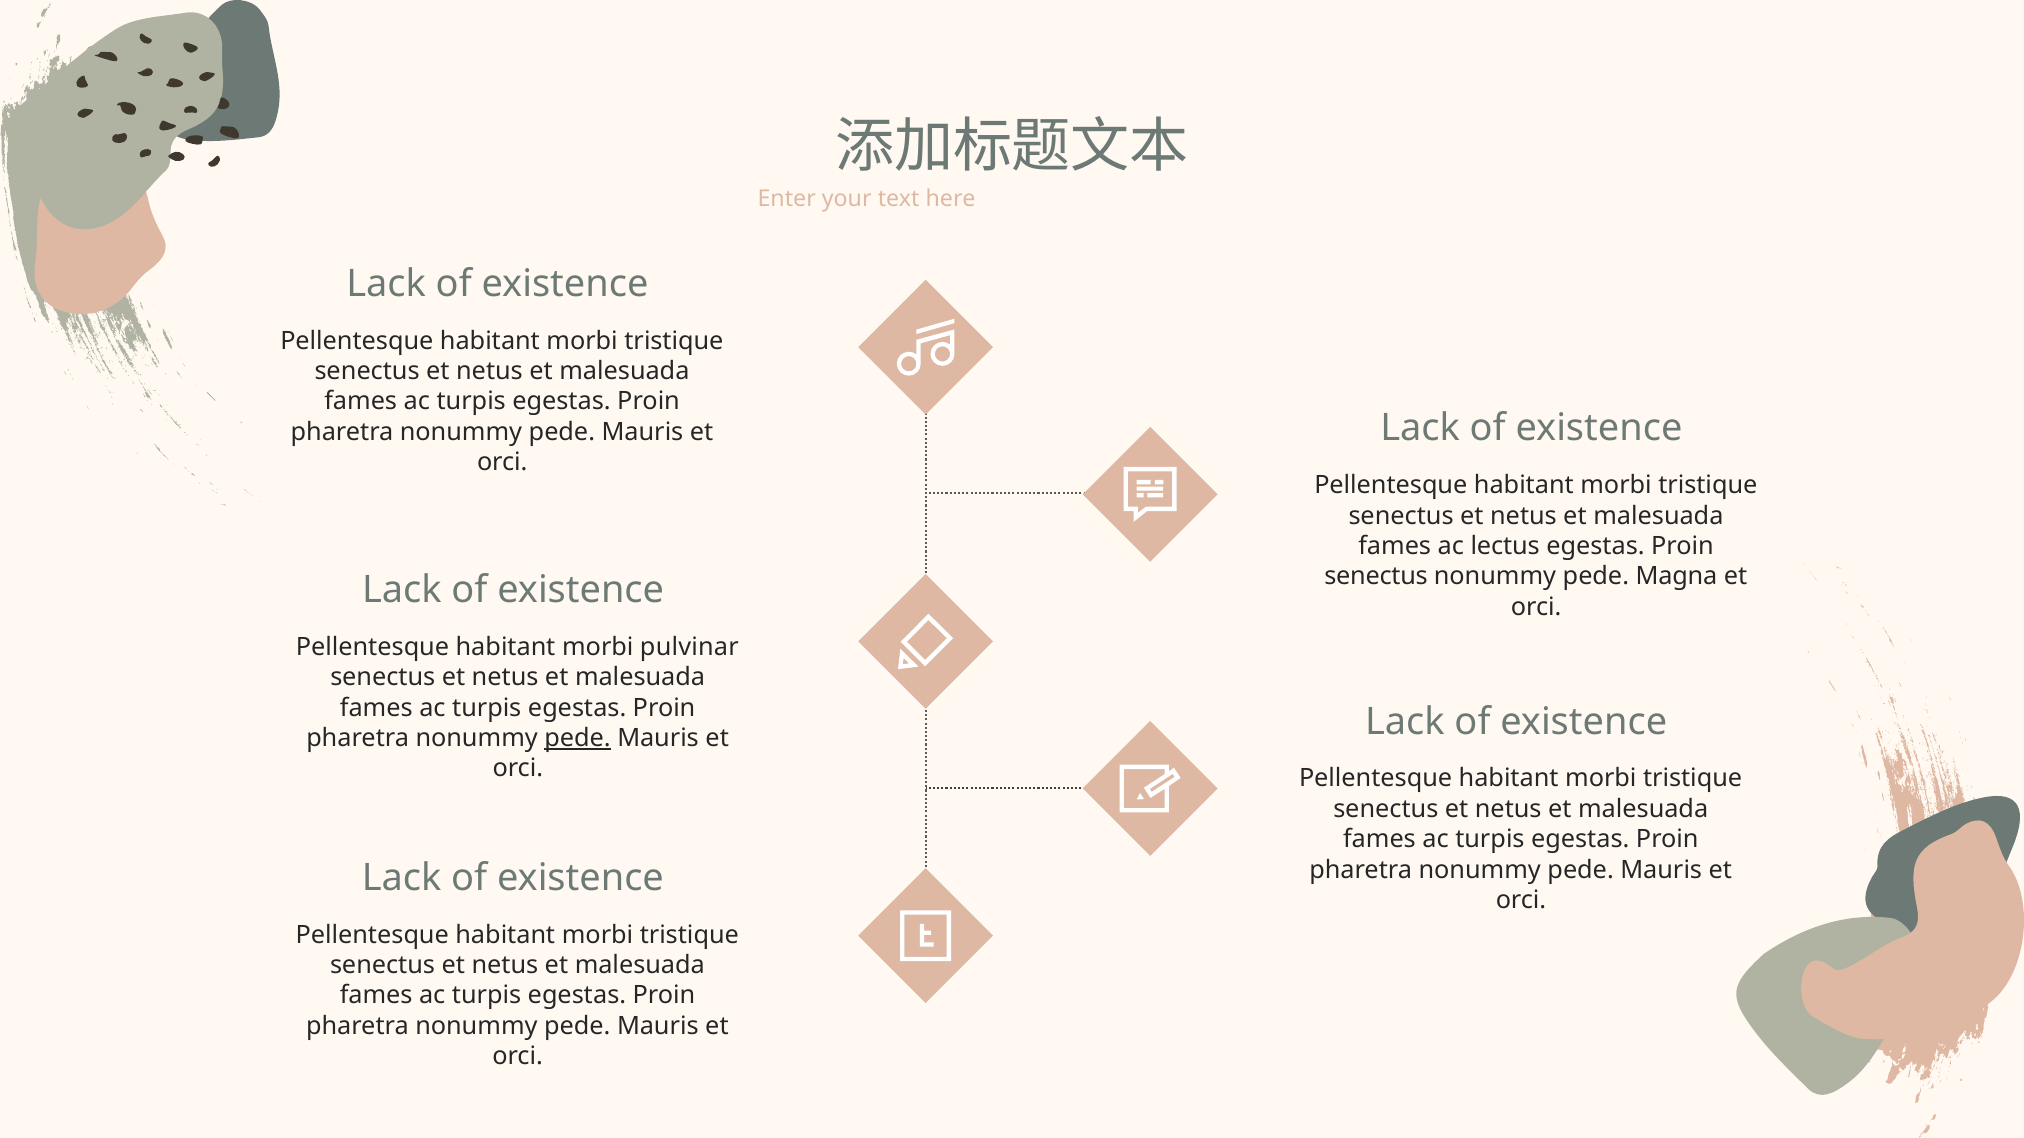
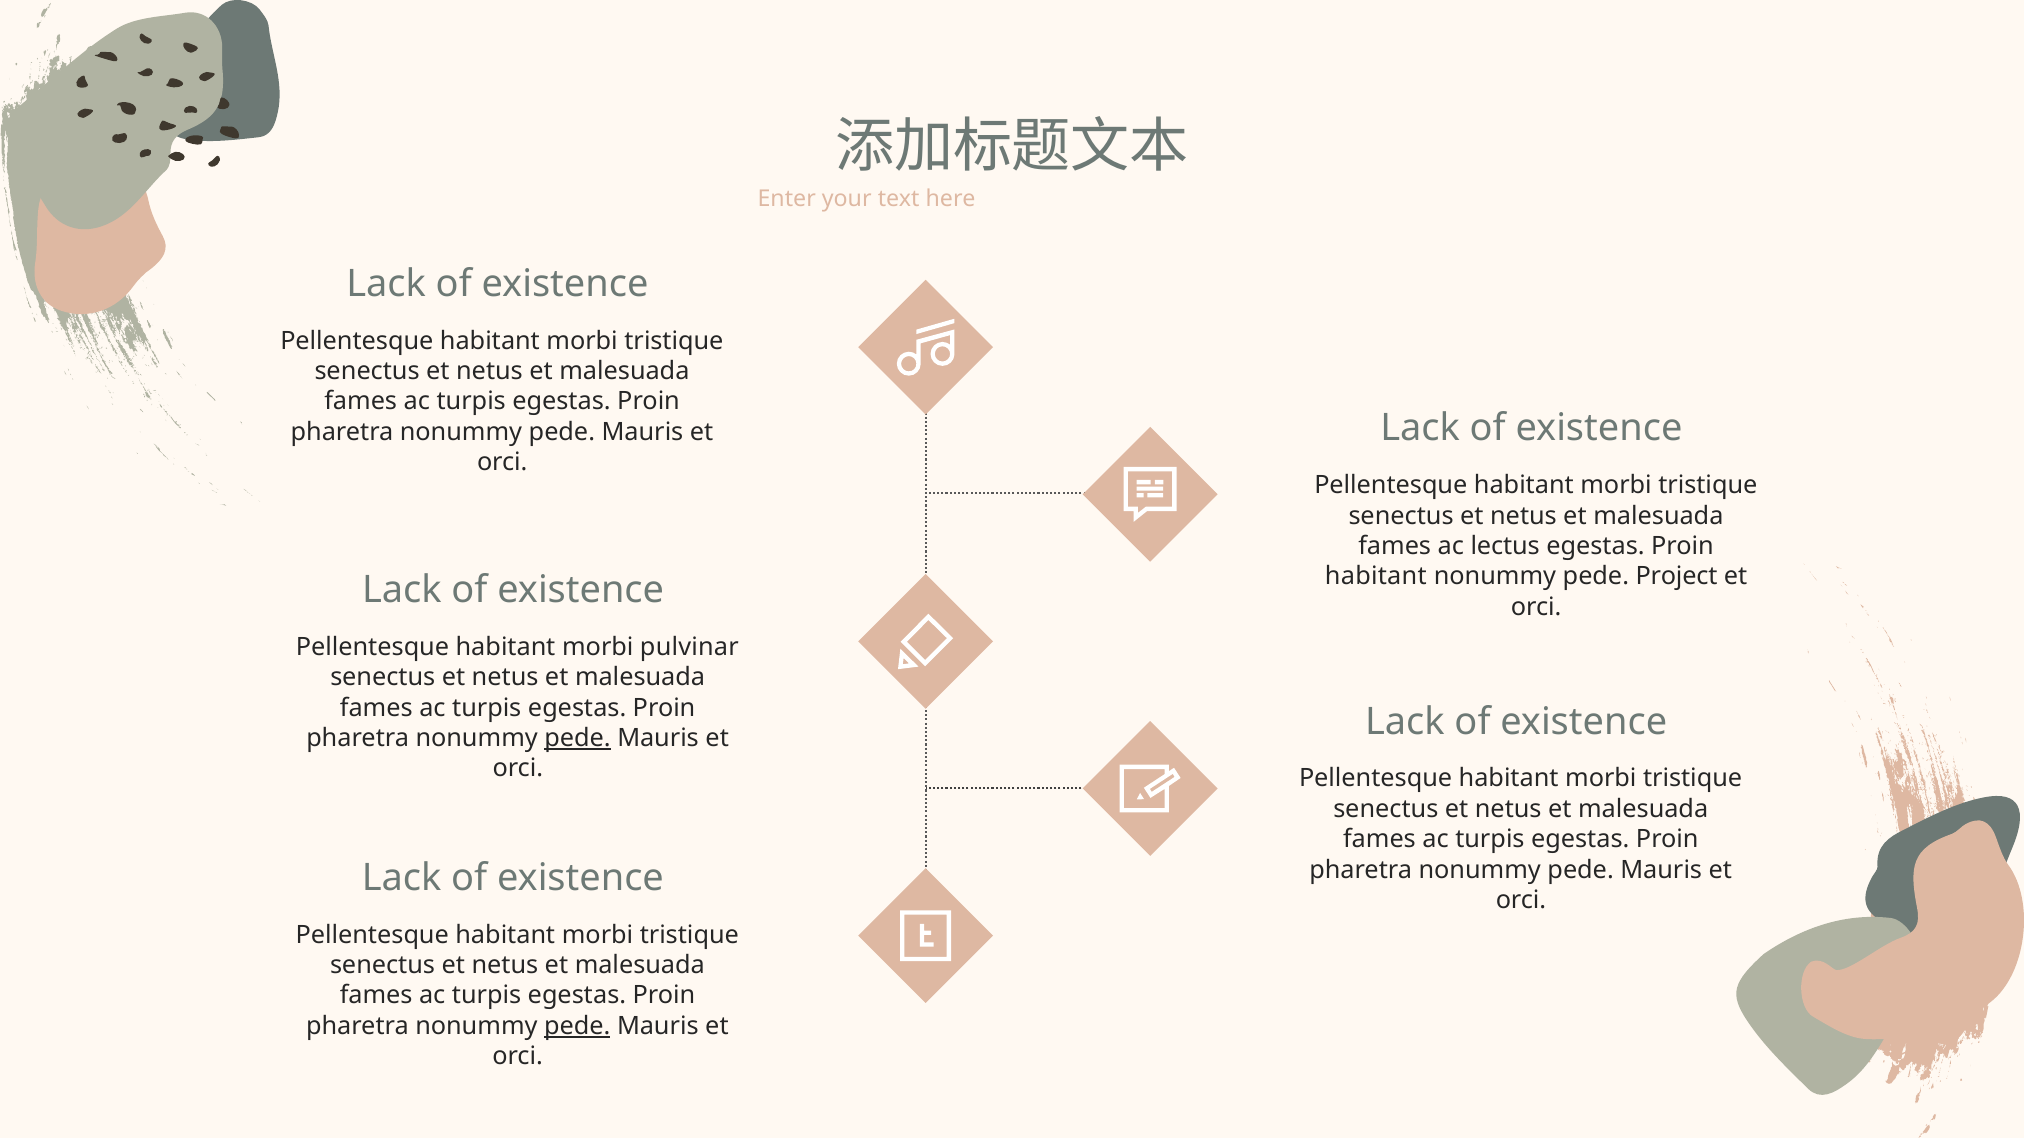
senectus: senectus -> habitant (1376, 577)
Magna: Magna -> Project (1676, 577)
pede underline: none -> present (577, 1026)
